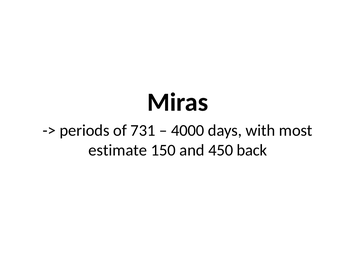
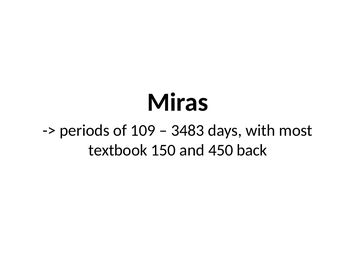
731: 731 -> 109 (143, 130)
4000: 4000 -> 3483 (188, 130)
estimate: estimate -> textbook (118, 150)
